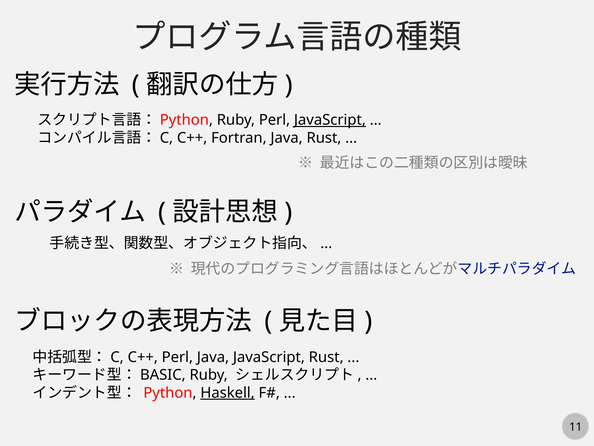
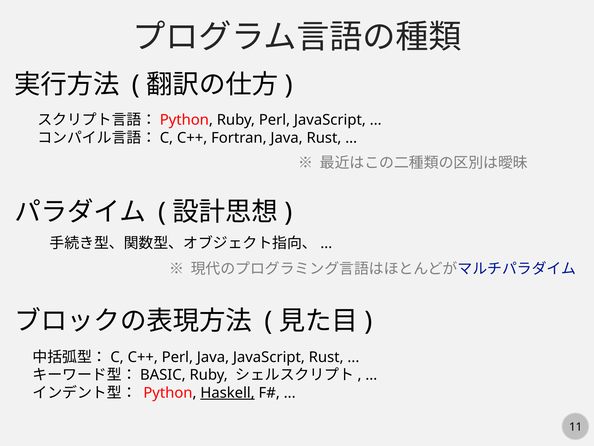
JavaScript underline: present -> none (330, 120)
